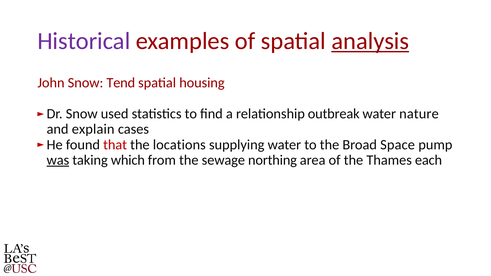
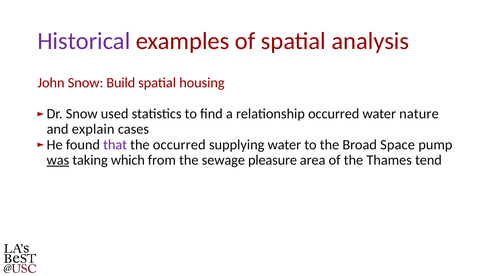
analysis underline: present -> none (370, 41)
Tend: Tend -> Build (121, 83)
relationship outbreak: outbreak -> occurred (334, 114)
that colour: red -> purple (115, 145)
the locations: locations -> occurred (179, 145)
northing: northing -> pleasure (273, 160)
each: each -> tend (428, 160)
